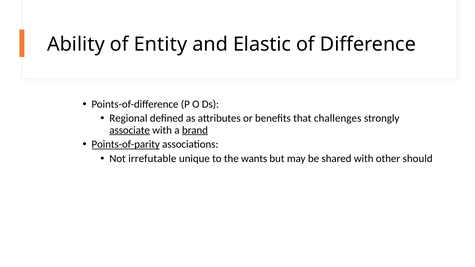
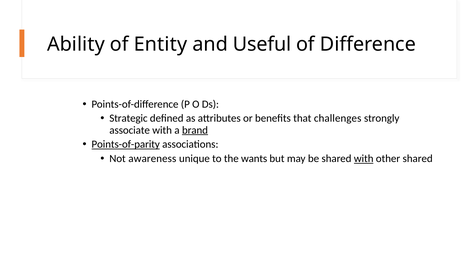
Elastic: Elastic -> Useful (262, 44)
Regional: Regional -> Strategic (128, 118)
associate underline: present -> none (130, 130)
irrefutable: irrefutable -> awareness (152, 159)
with underline: none -> present (364, 159)
other should: should -> shared (418, 159)
